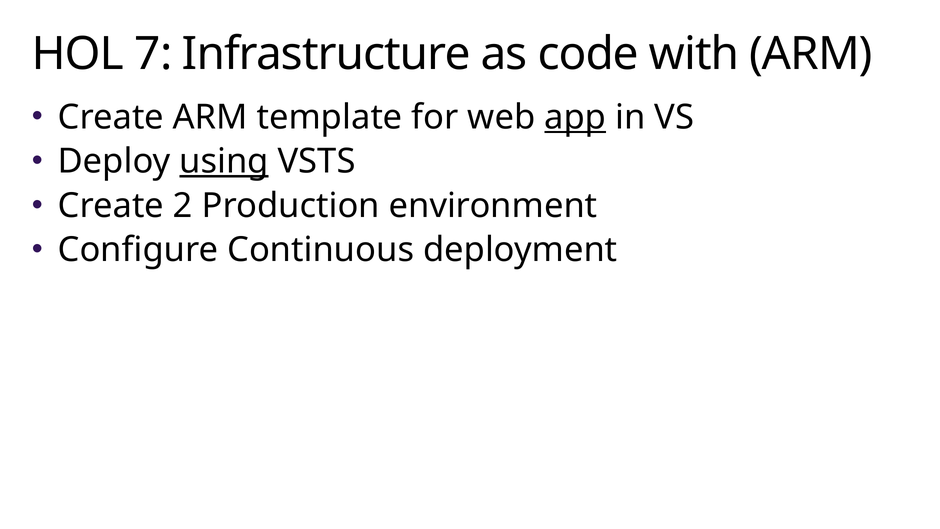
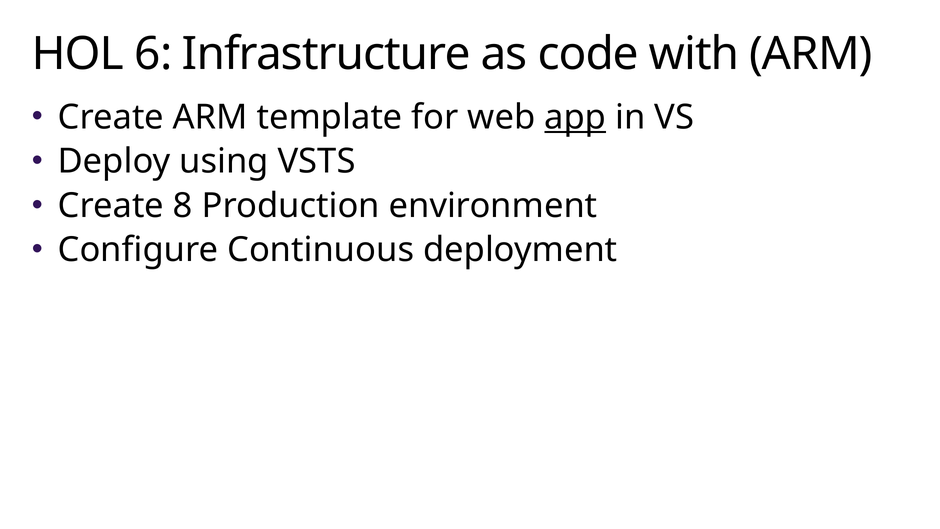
7: 7 -> 6 (153, 54)
using underline: present -> none (224, 161)
2: 2 -> 8 (183, 206)
